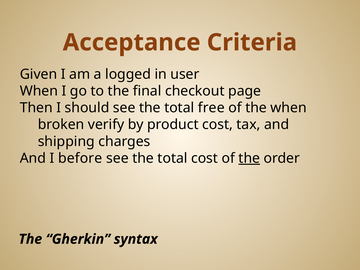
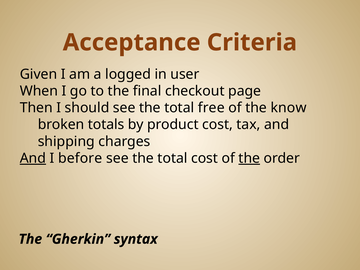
the when: when -> know (289, 108)
verify: verify -> totals (106, 125)
And underline: none -> present (33, 158)
